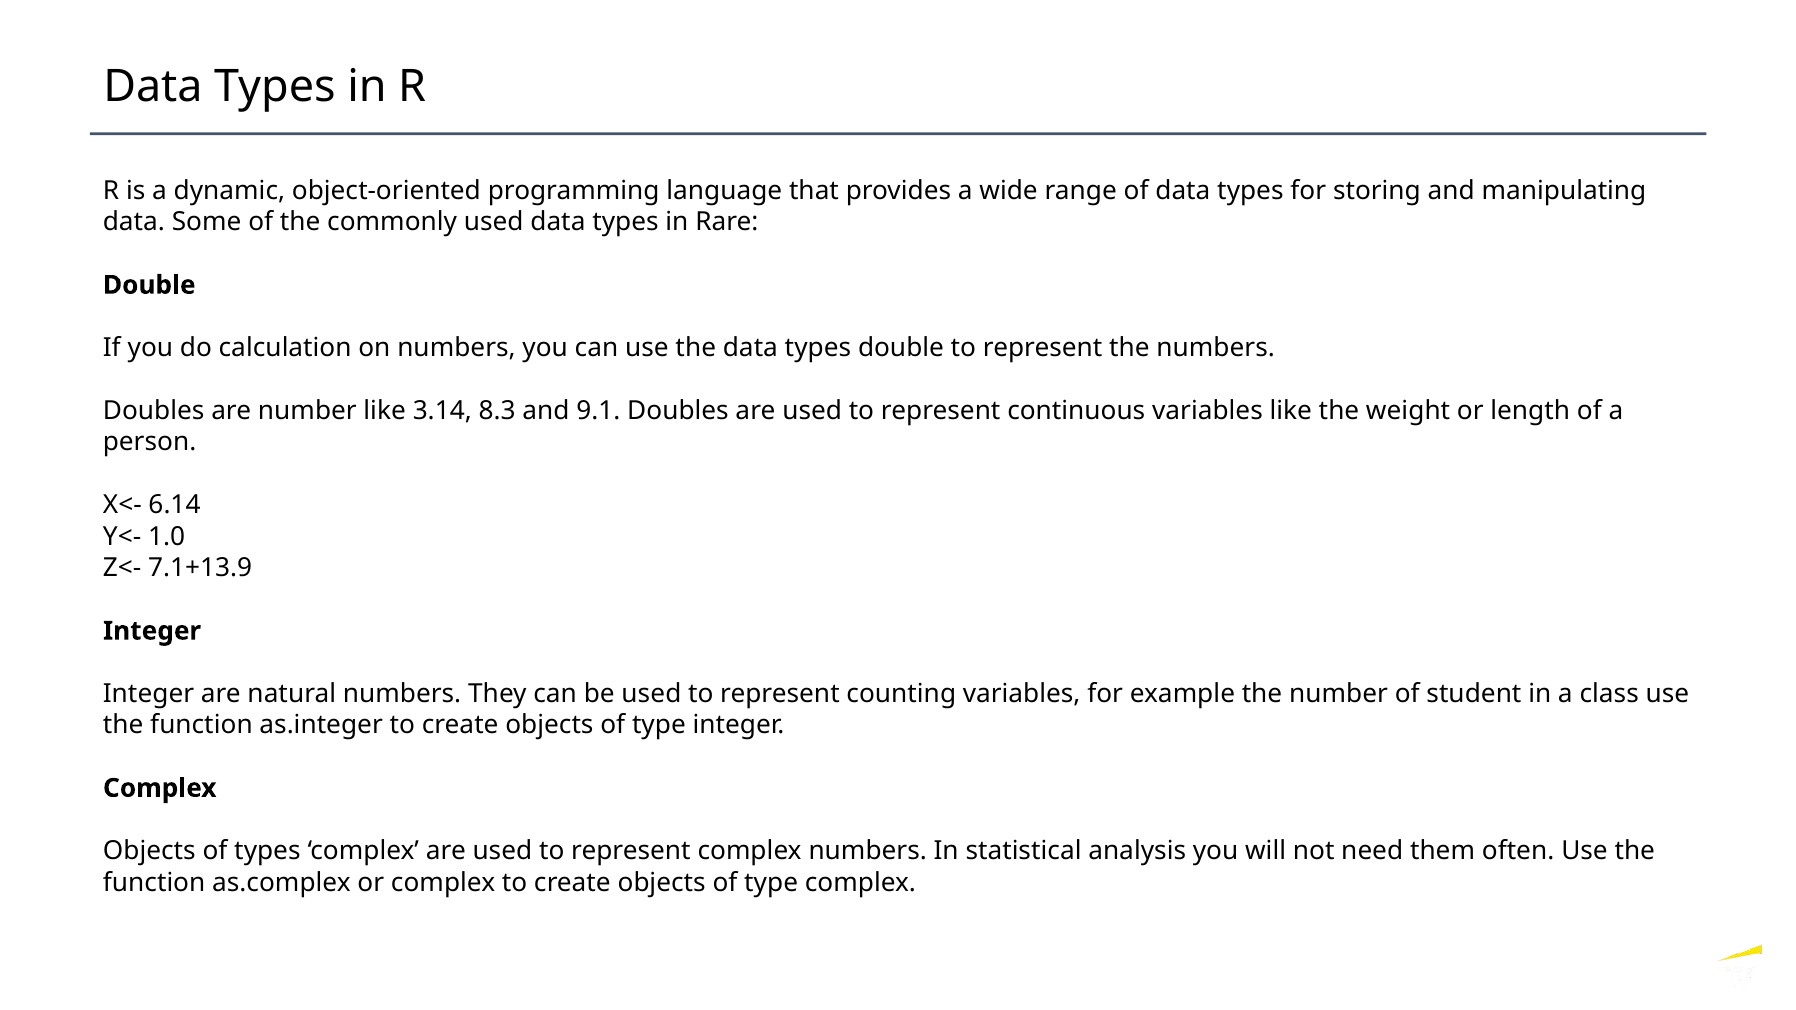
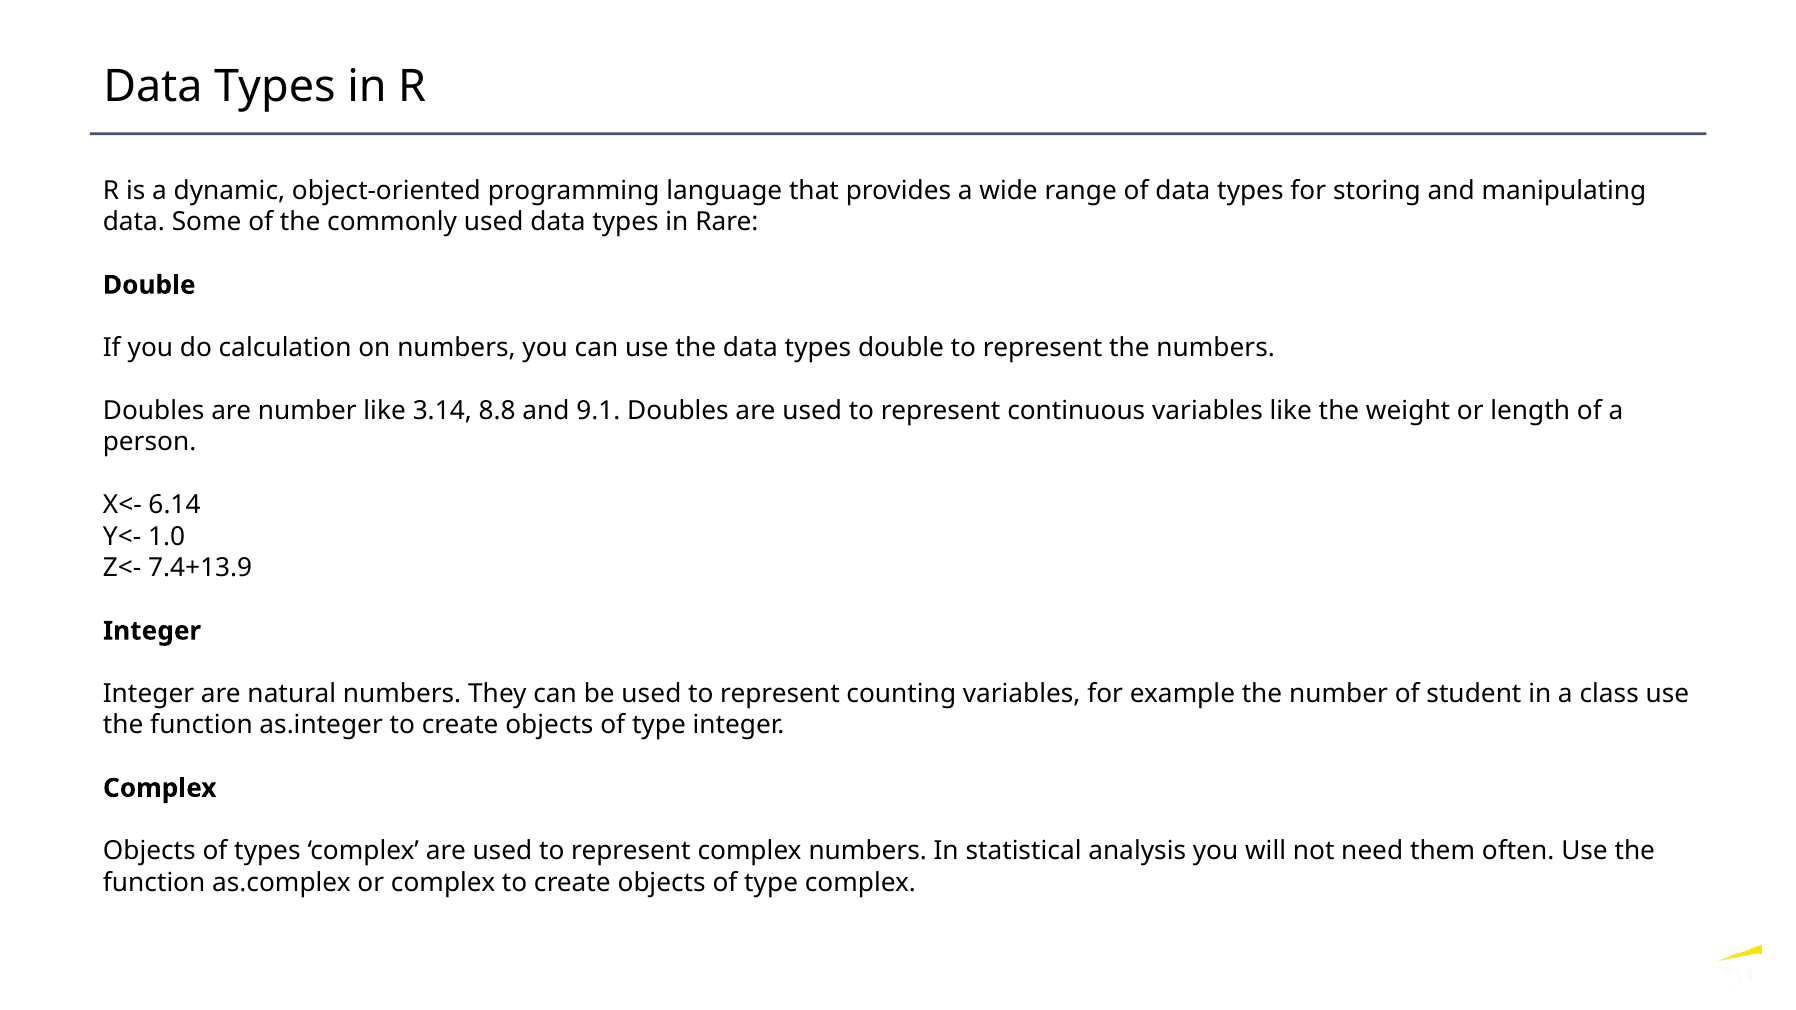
8.3: 8.3 -> 8.8 (497, 411)
7.1+13.9: 7.1+13.9 -> 7.4+13.9 (200, 568)
